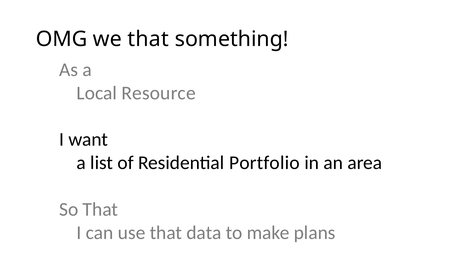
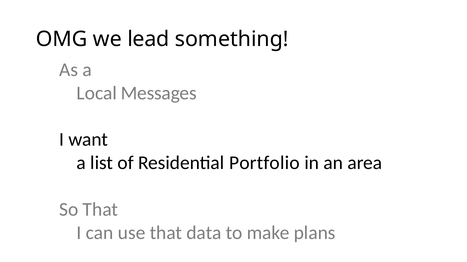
we that: that -> lead (148, 39)
Resource: Resource -> Messages (159, 93)
